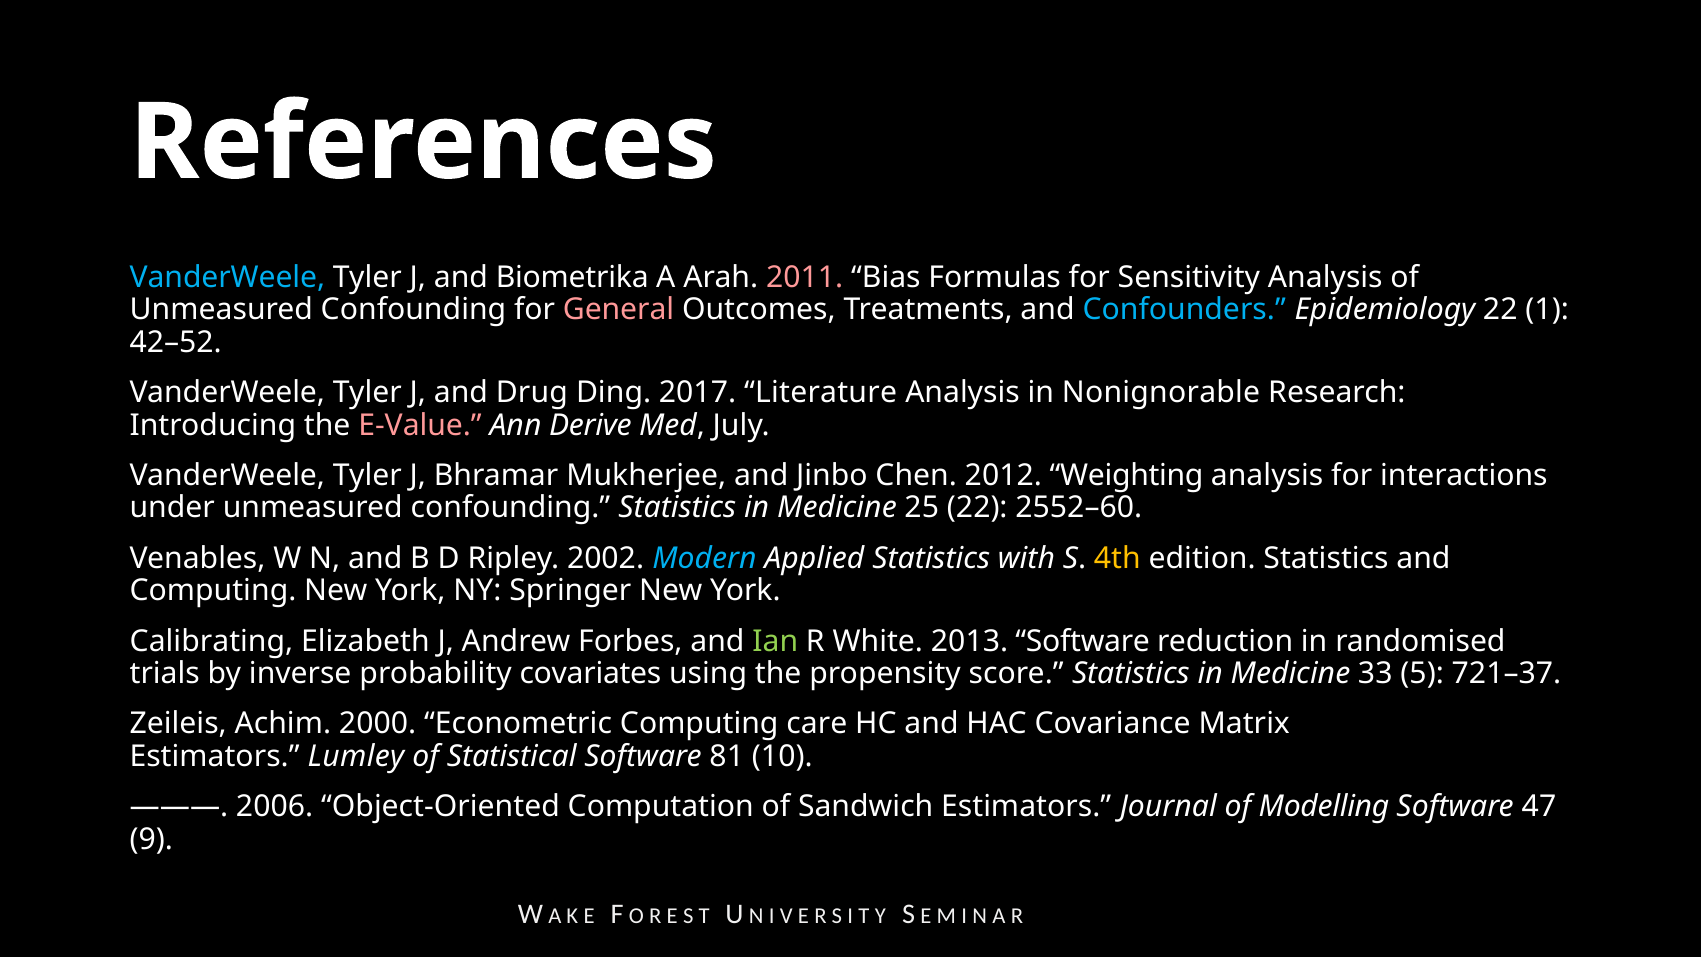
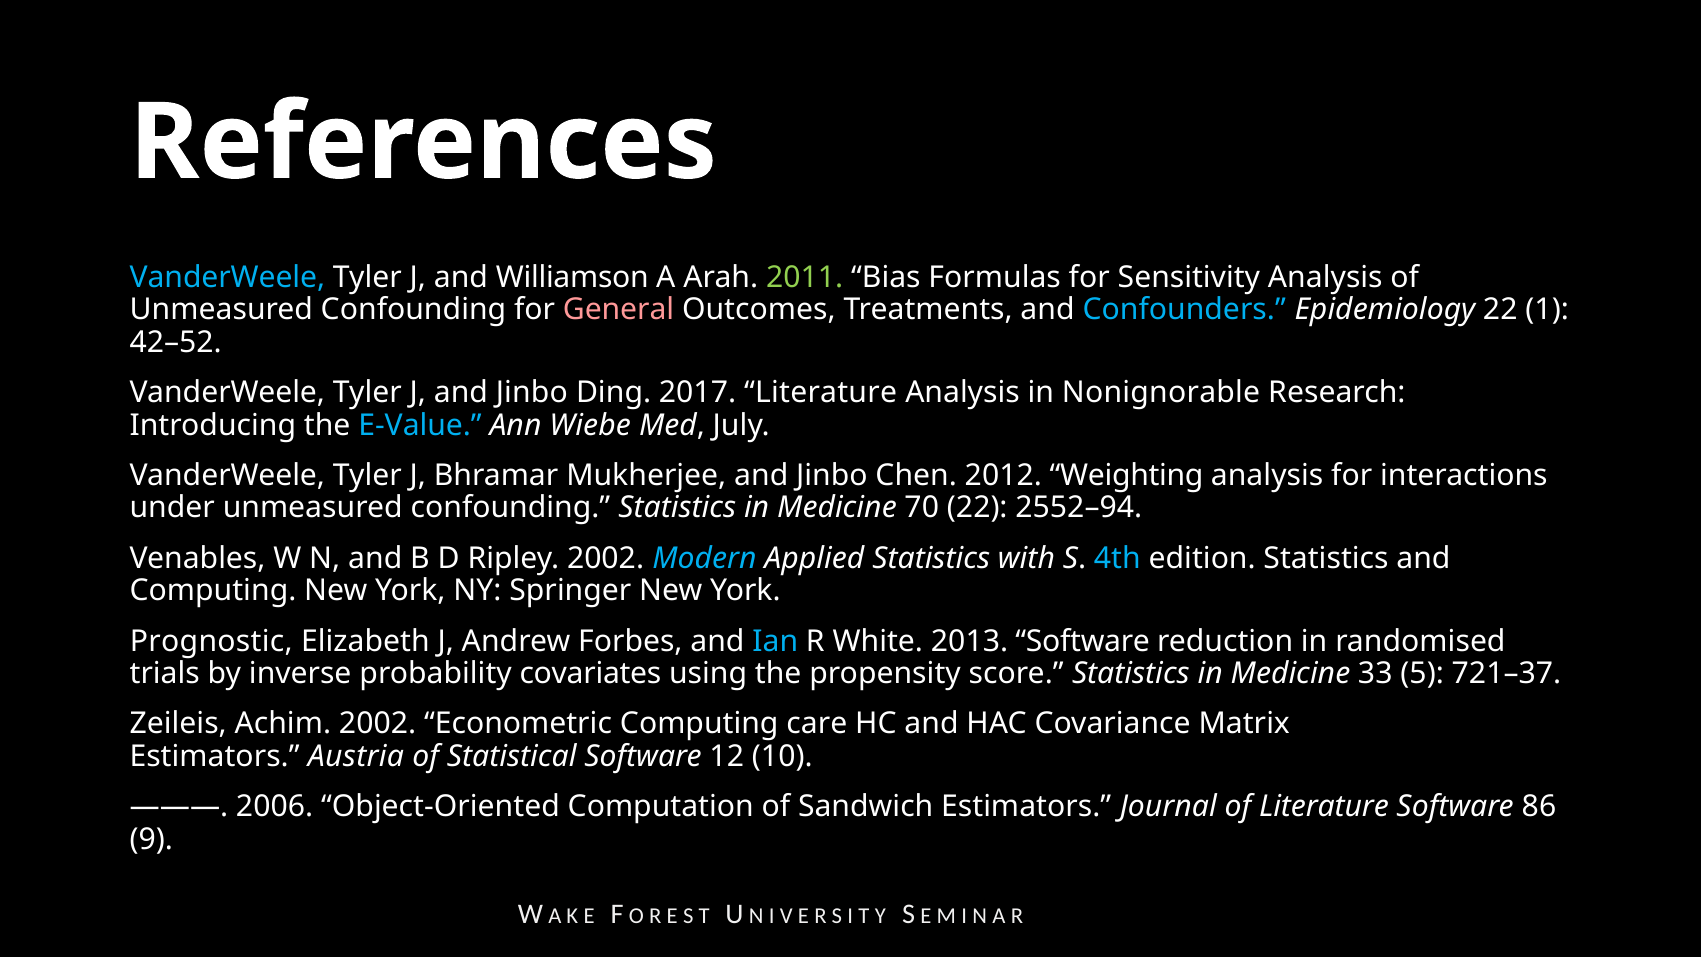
Biometrika: Biometrika -> Williamson (572, 277)
2011 colour: pink -> light green (805, 277)
J and Drug: Drug -> Jinbo (532, 393)
E-Value colour: pink -> light blue (420, 425)
Derive: Derive -> Wiebe (590, 425)
25: 25 -> 70 (922, 508)
2552–60: 2552–60 -> 2552–94 (1079, 508)
4th colour: yellow -> light blue (1117, 558)
Calibrating: Calibrating -> Prognostic (211, 641)
Ian colour: light green -> light blue (775, 641)
Achim 2000: 2000 -> 2002 (378, 724)
Lumley: Lumley -> Austria (356, 756)
81: 81 -> 12 (727, 756)
of Modelling: Modelling -> Literature (1324, 807)
47: 47 -> 86 (1539, 807)
